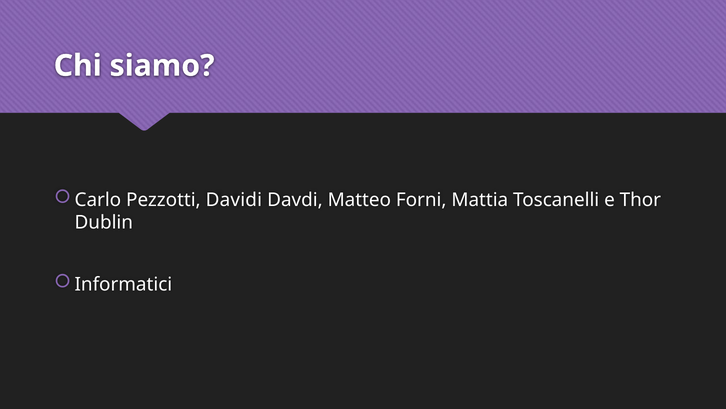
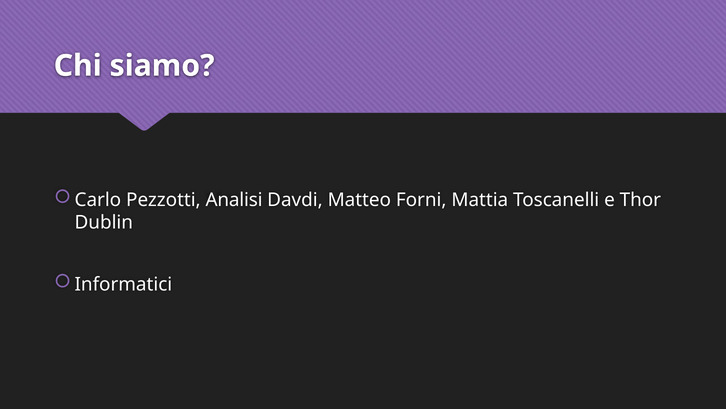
Davidi: Davidi -> Analisi (234, 200)
